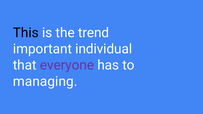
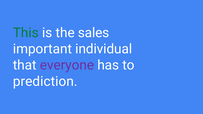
This colour: black -> green (26, 33)
trend: trend -> sales (94, 33)
managing: managing -> prediction (45, 82)
